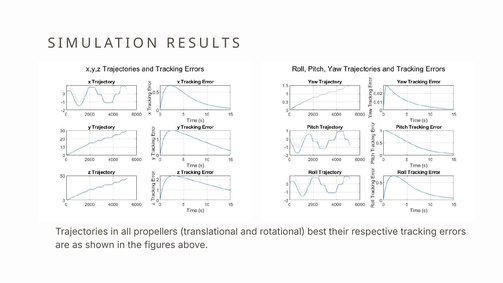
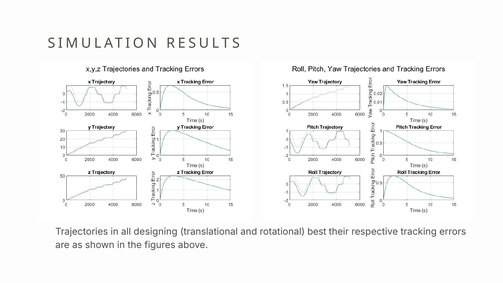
propellers: propellers -> designing (156, 232)
